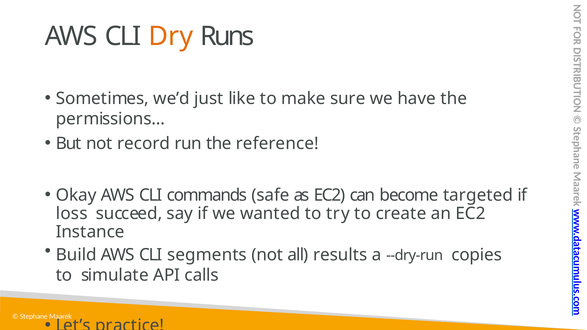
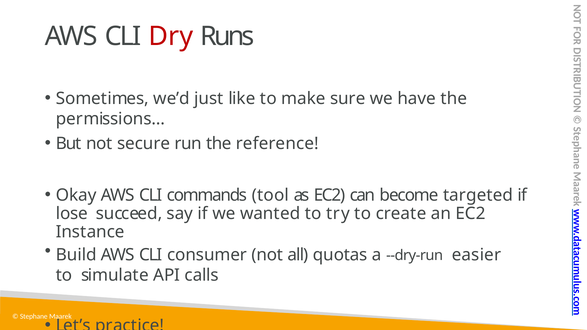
Dry colour: orange -> red (171, 36)
record: record -> secure (144, 143)
safe: safe -> tool (270, 195)
loss: loss -> lose (72, 214)
segments: segments -> consumer (207, 255)
results: results -> quotas (340, 255)
copies: copies -> easier (476, 255)
